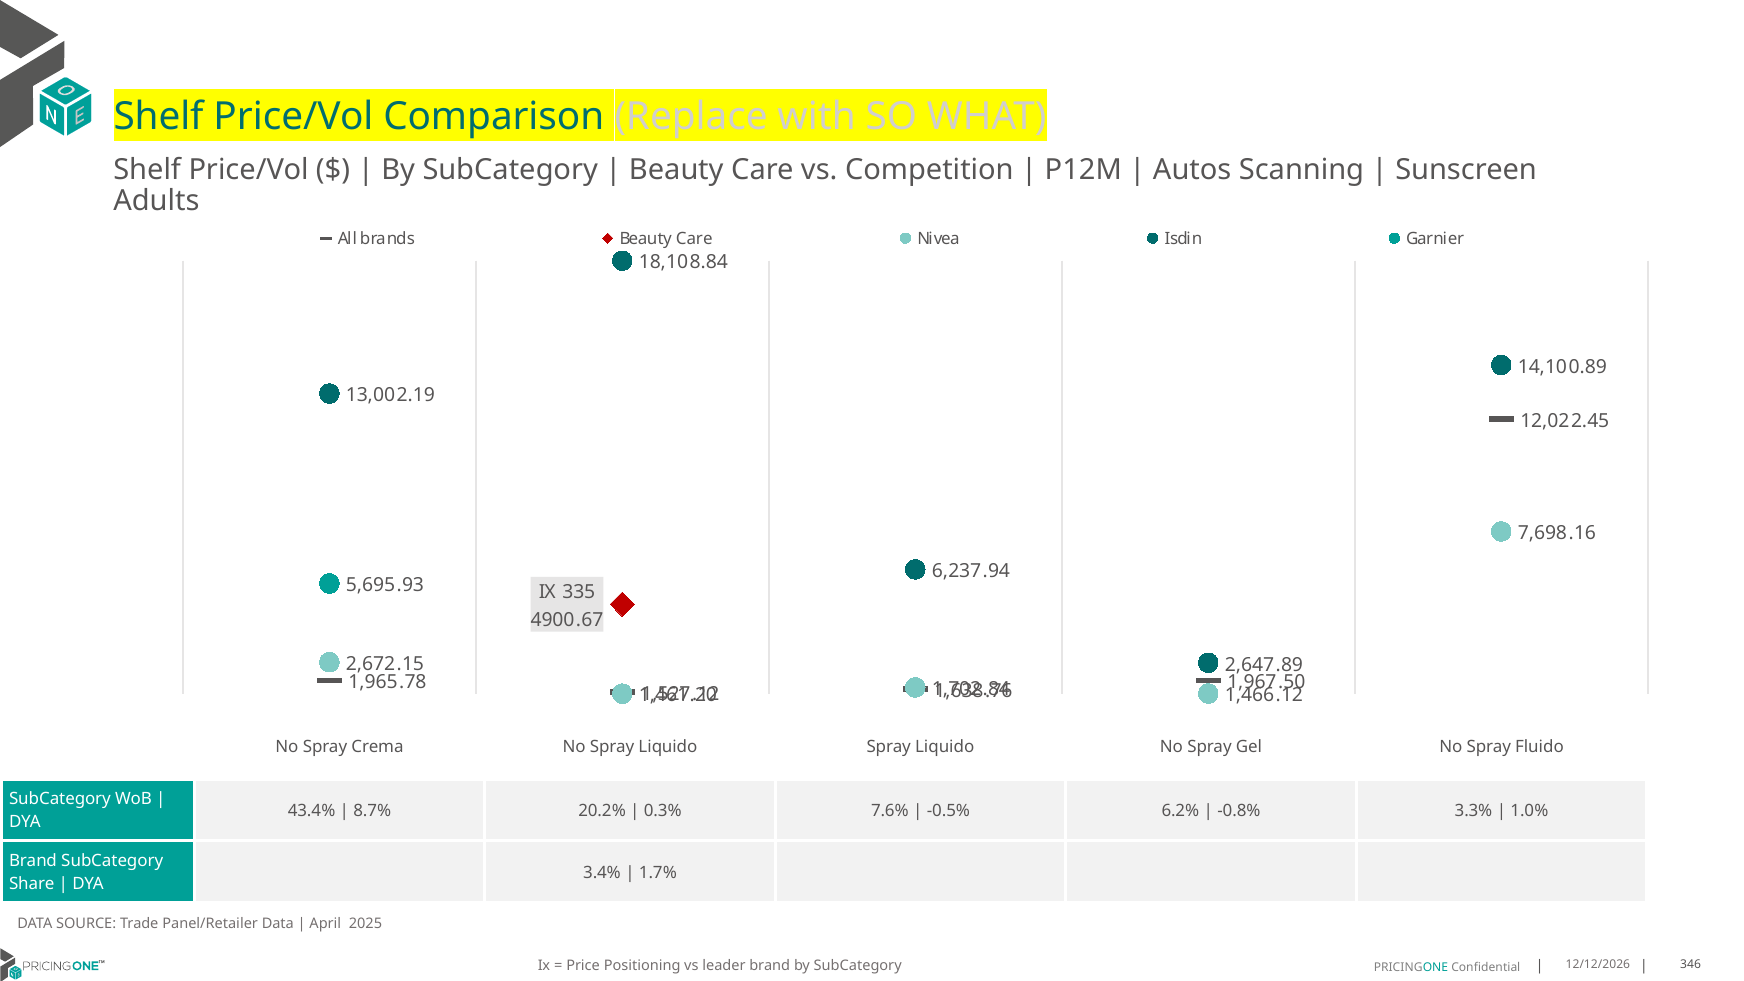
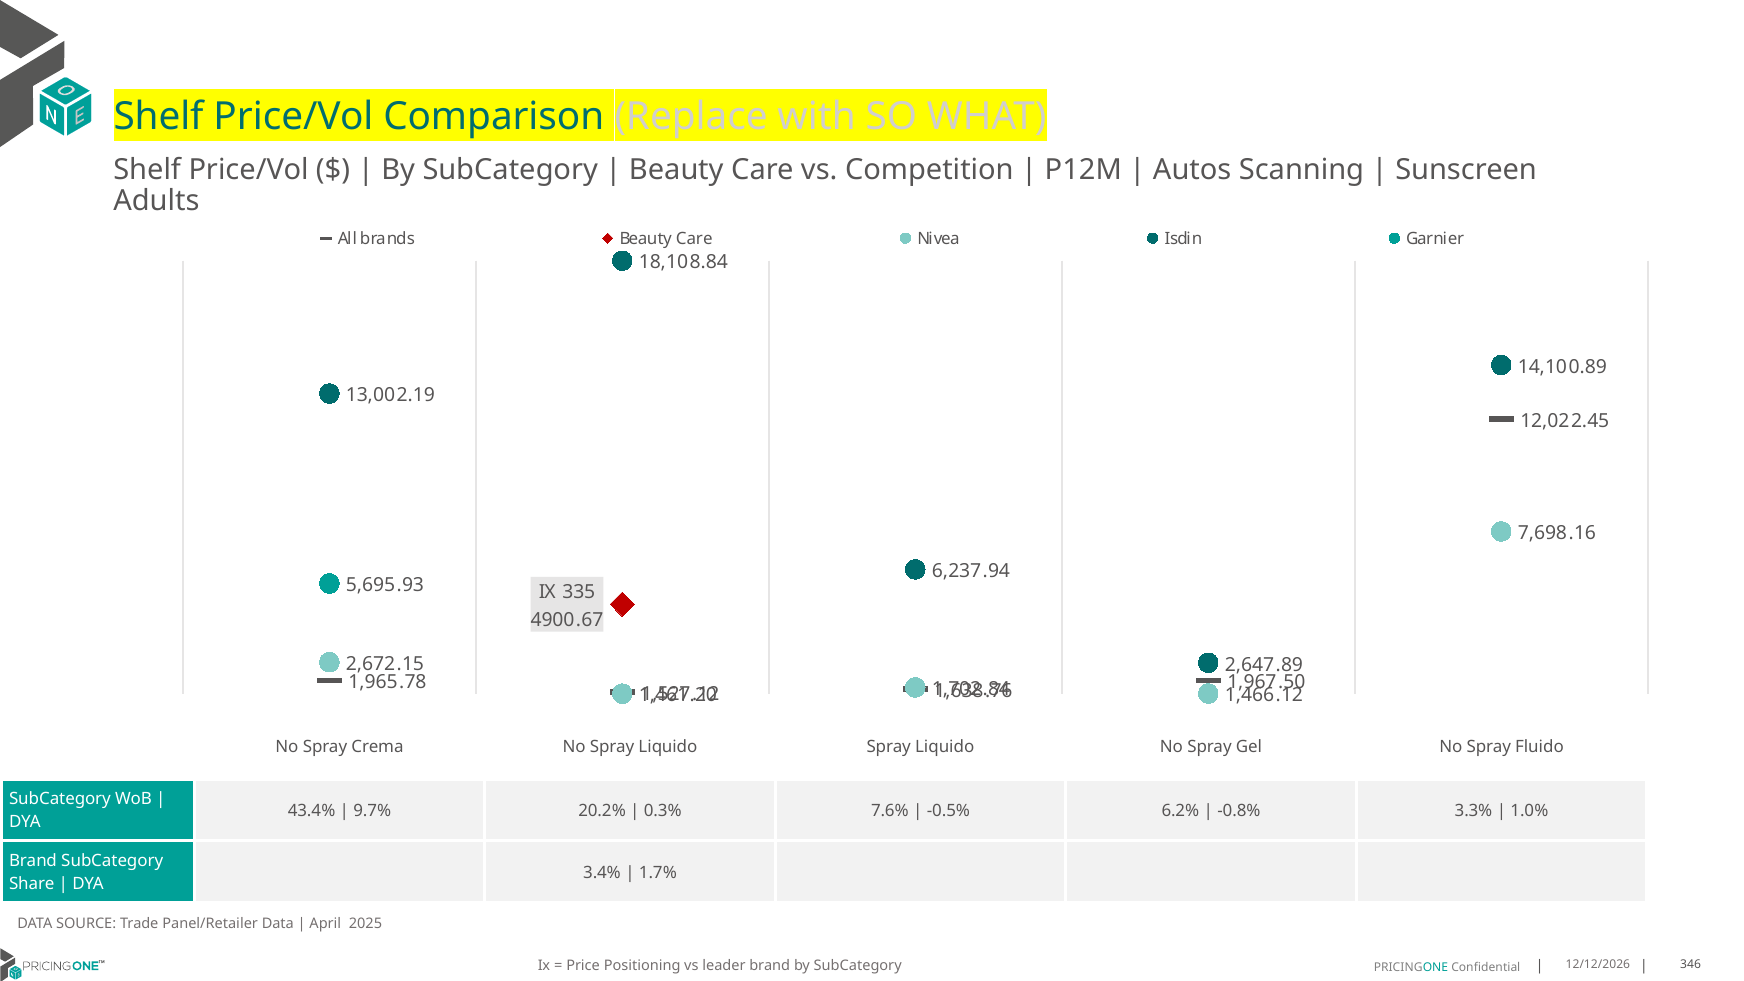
8.7%: 8.7% -> 9.7% (372, 811)
